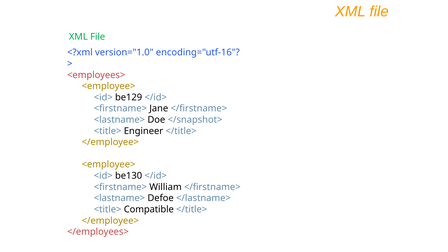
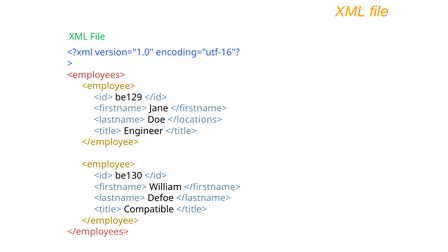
</snapshot>: </snapshot> -> </locations> (195, 120)
